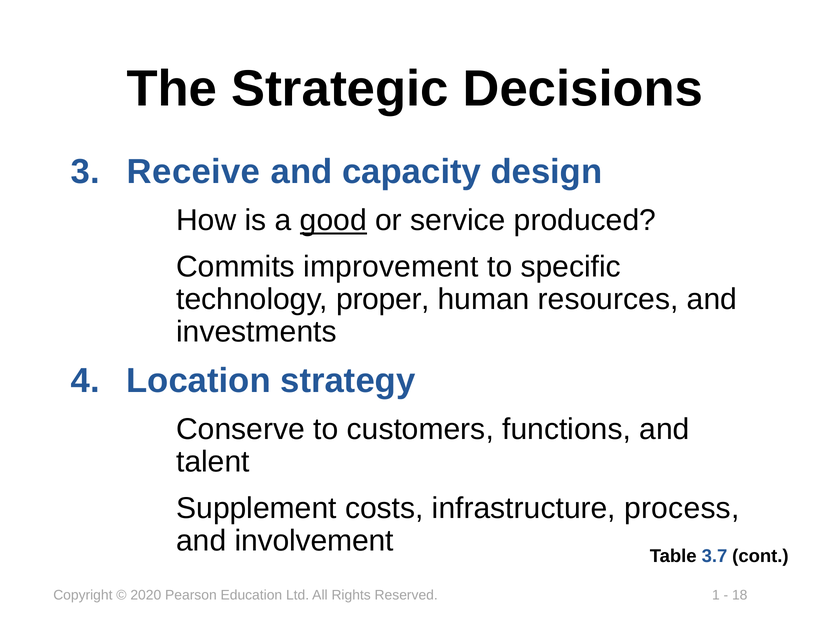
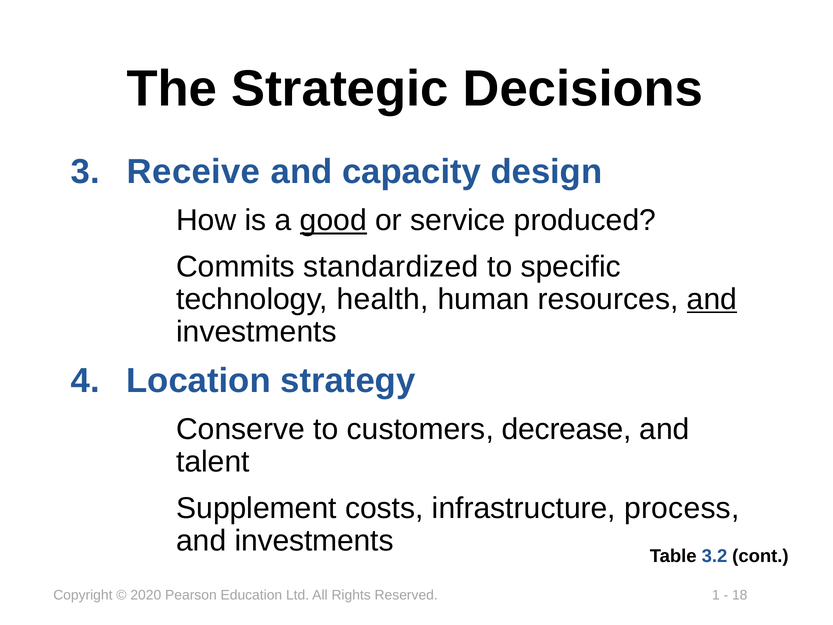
improvement: improvement -> standardized (391, 267)
proper: proper -> health (383, 299)
and underline: none -> present (712, 299)
functions: functions -> decrease (567, 429)
involvement: involvement -> investments (314, 541)
3.7: 3.7 -> 3.2 (715, 556)
